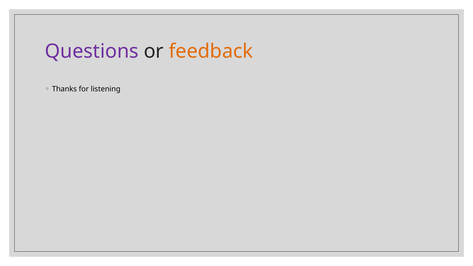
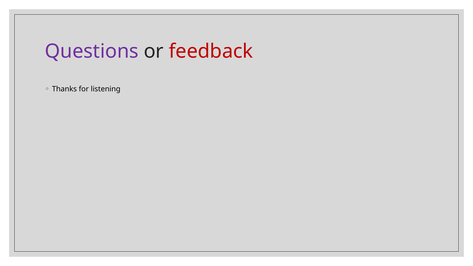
feedback colour: orange -> red (211, 51)
